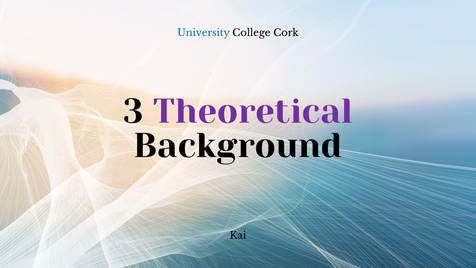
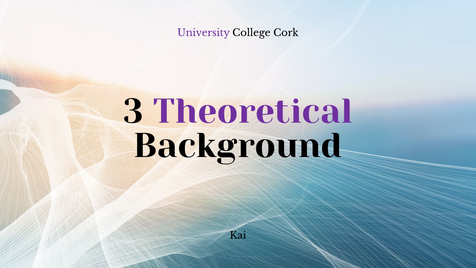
University colour: blue -> purple (204, 33)
